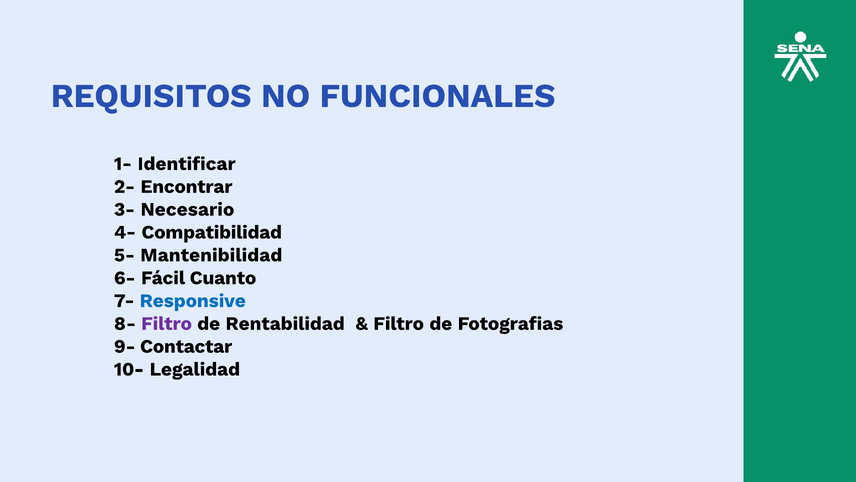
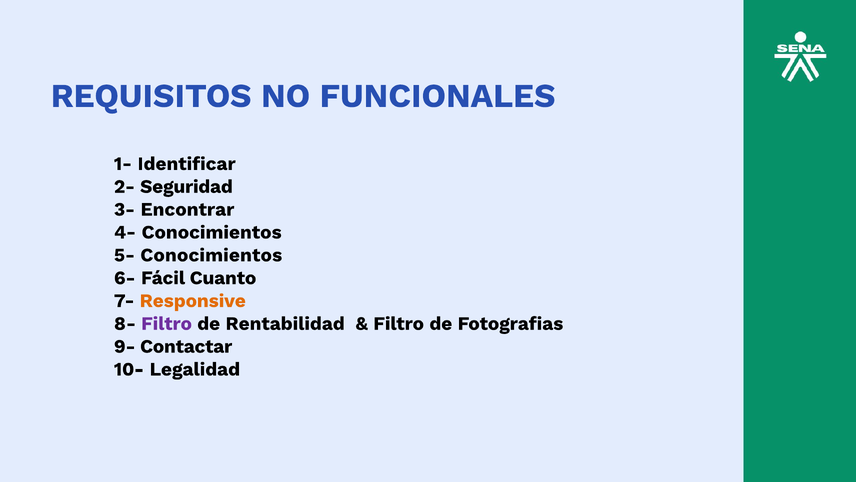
Encontrar: Encontrar -> Seguridad (186, 186)
Necesario: Necesario -> Encontrar (187, 209)
4- Compatibilidad: Compatibilidad -> Conocimientos (212, 232)
5- Mantenibilidad: Mantenibilidad -> Conocimientos (211, 255)
Responsive colour: blue -> orange (193, 300)
